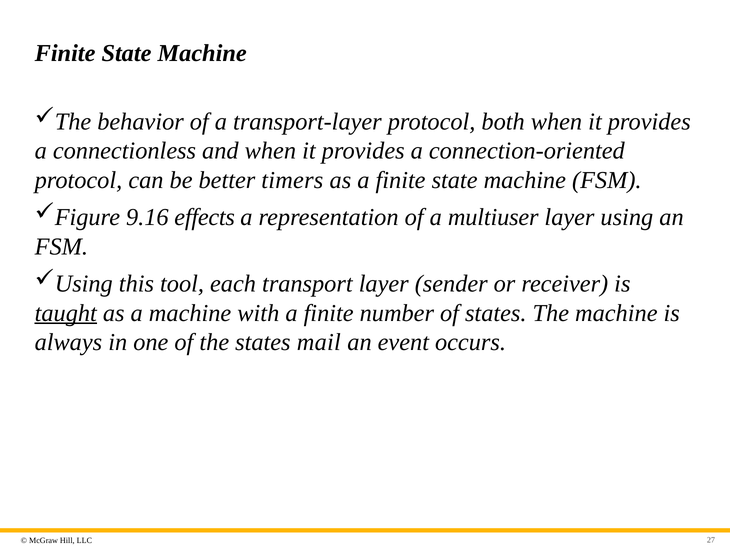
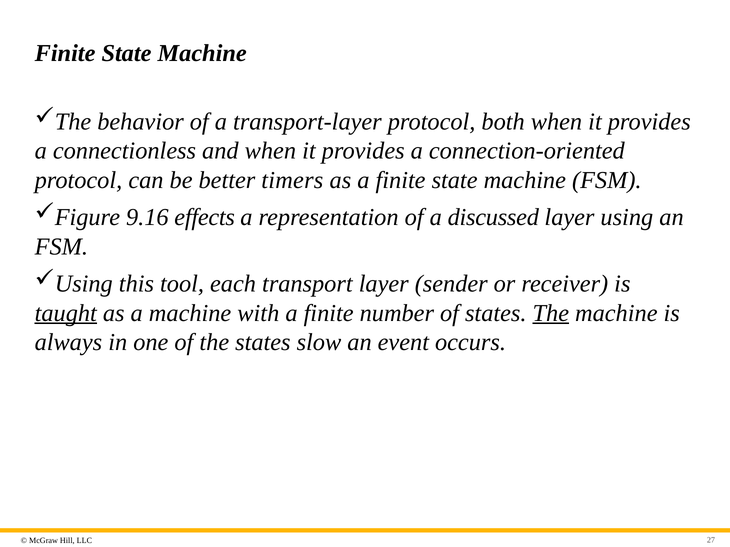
multiuser: multiuser -> discussed (493, 218)
The underline: none -> present (551, 313)
mail: mail -> slow (319, 342)
